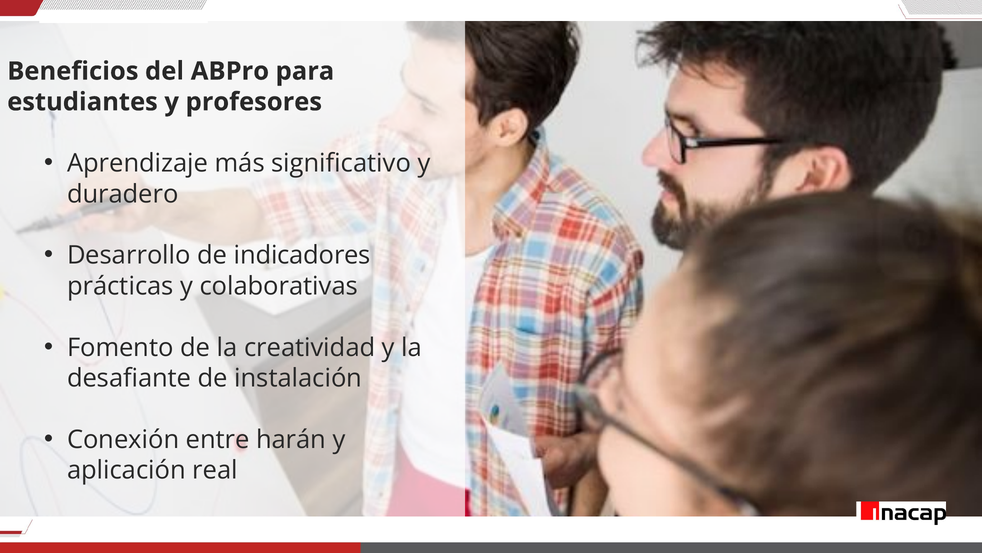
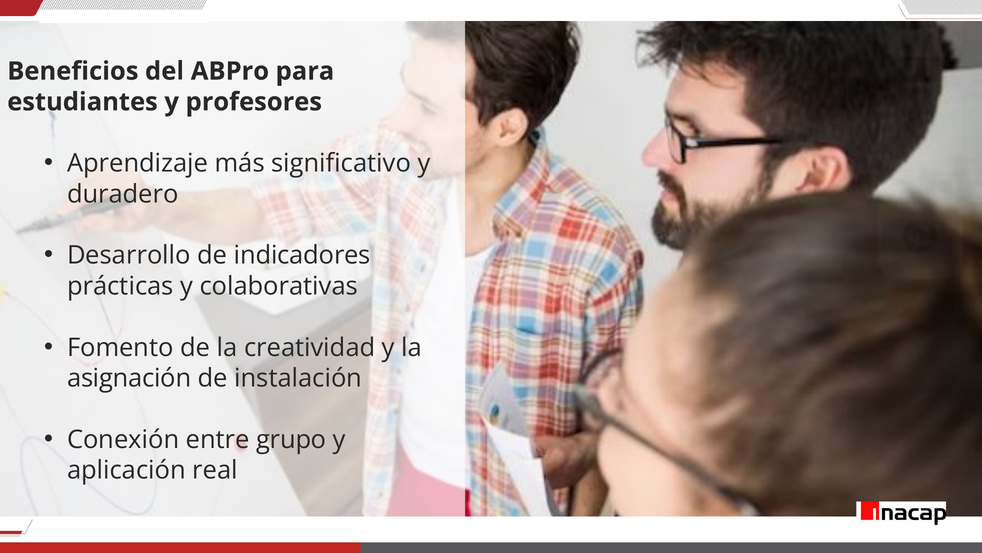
desafiante: desafiante -> asignación (129, 378)
harán: harán -> grupo (291, 439)
